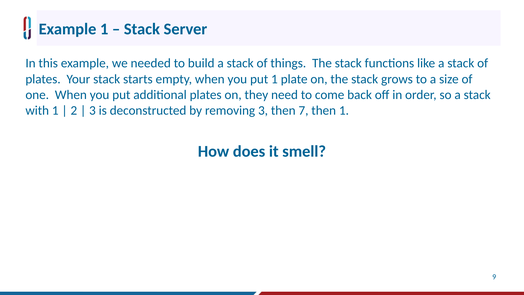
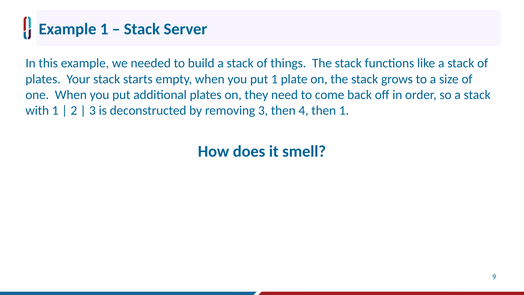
7: 7 -> 4 (304, 110)
